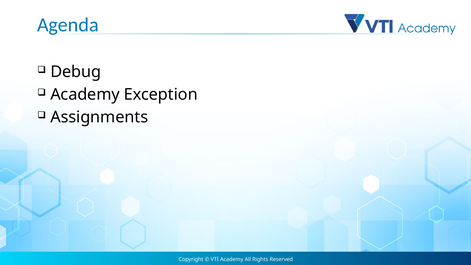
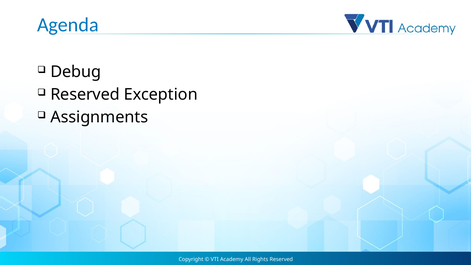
Academy: Academy -> Reserved (85, 95)
